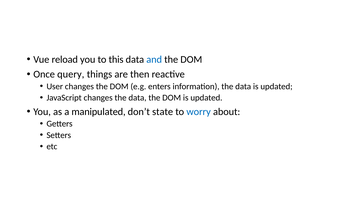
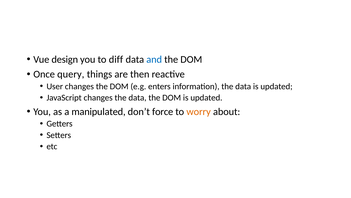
reload: reload -> design (65, 59)
this: this -> diff (116, 59)
state: state -> force (163, 111)
worry colour: blue -> orange (199, 111)
